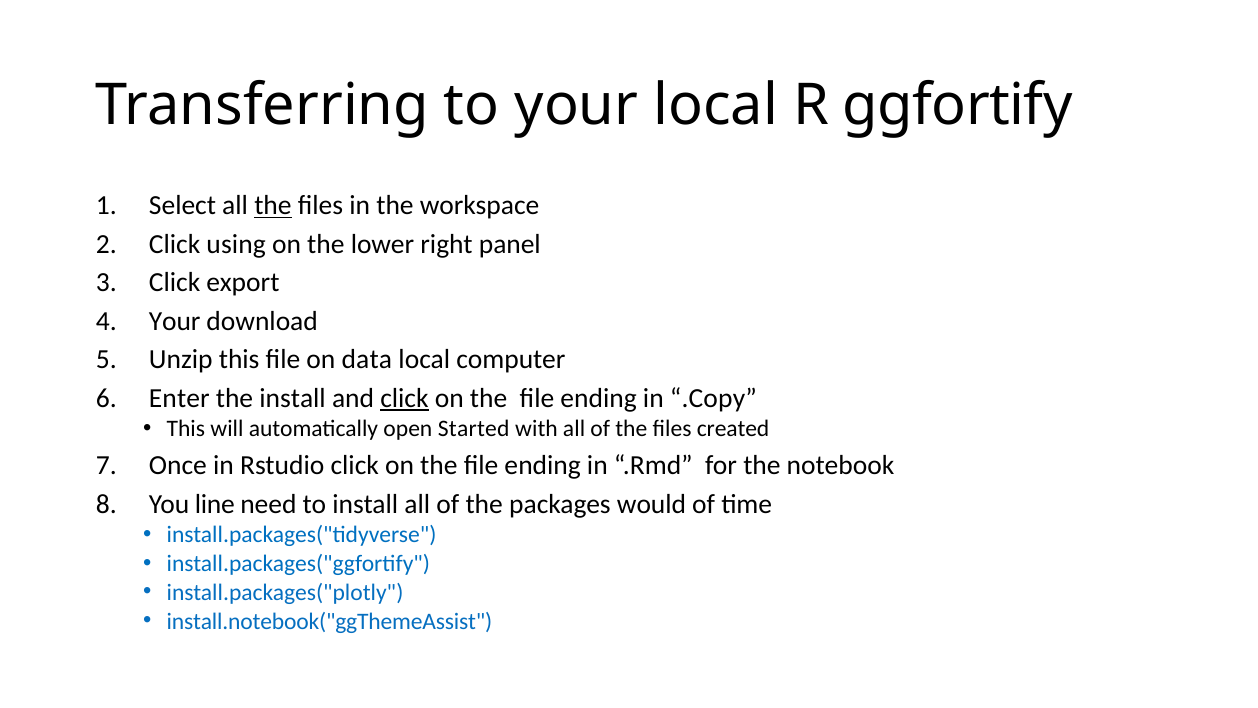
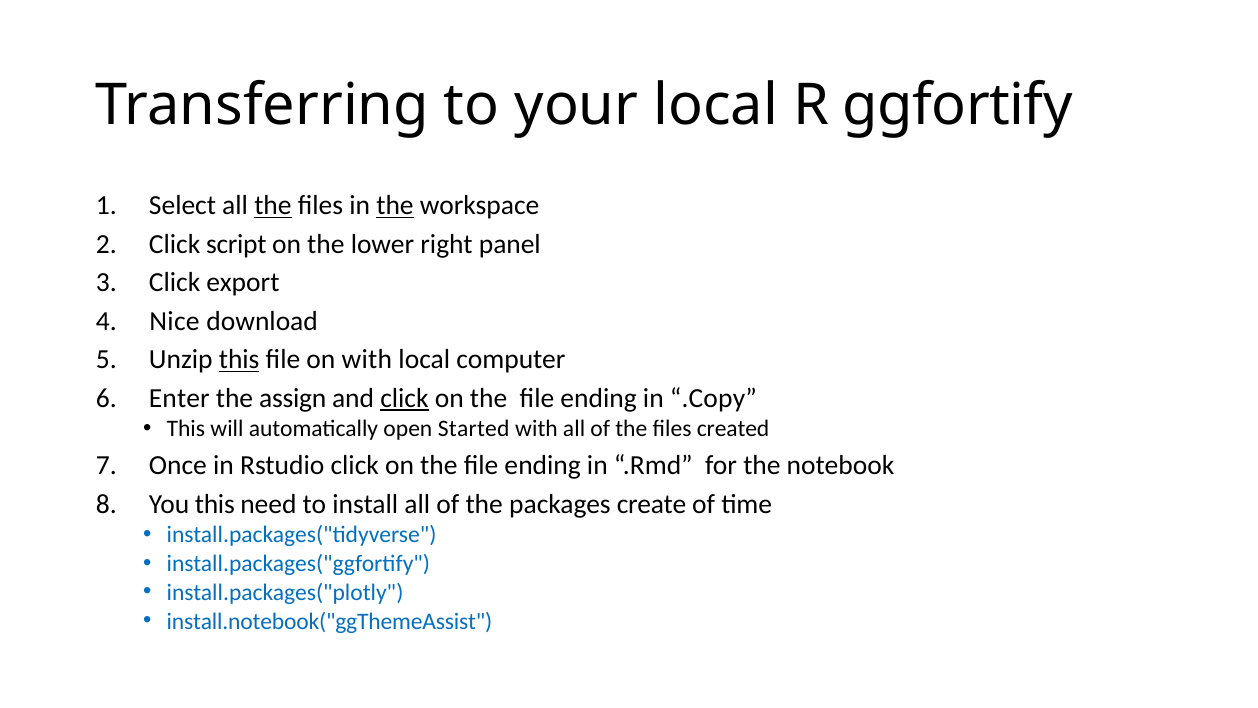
the underline: none -> present (395, 205)
using: using -> script (236, 244)
Your: Your -> Nice (175, 321)
this underline: none -> present (239, 359)
on data: data -> with (367, 359)
the install: install -> assign (293, 398)
You line: line -> this (215, 504)
would: would -> create (652, 504)
